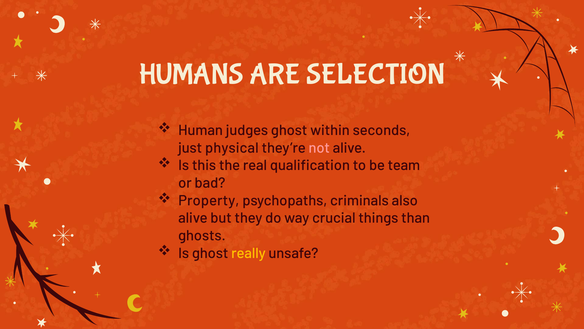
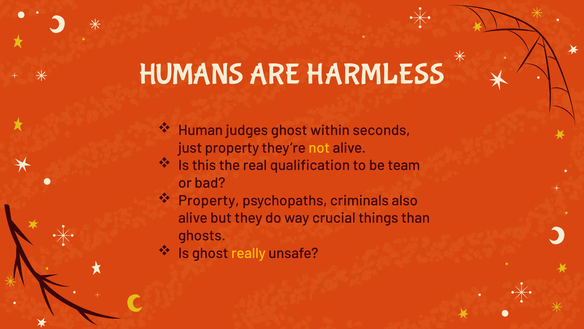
SELECTION: SELECTION -> HARMLESS (375, 74)
just physical: physical -> property (232, 148)
not colour: pink -> yellow (319, 148)
